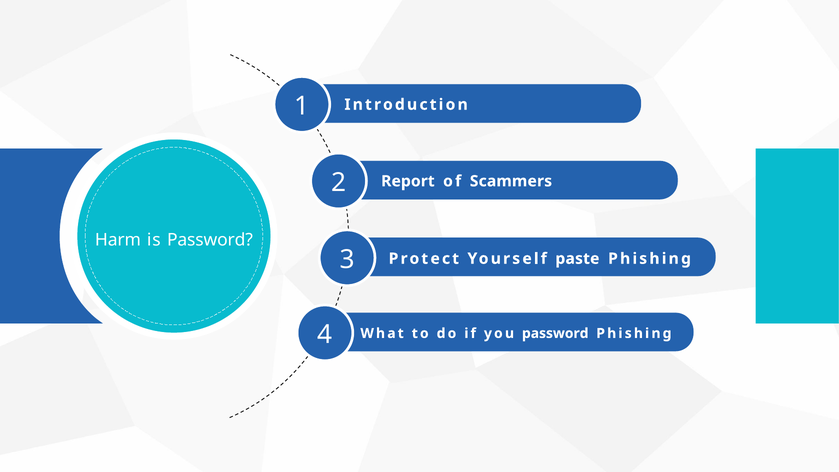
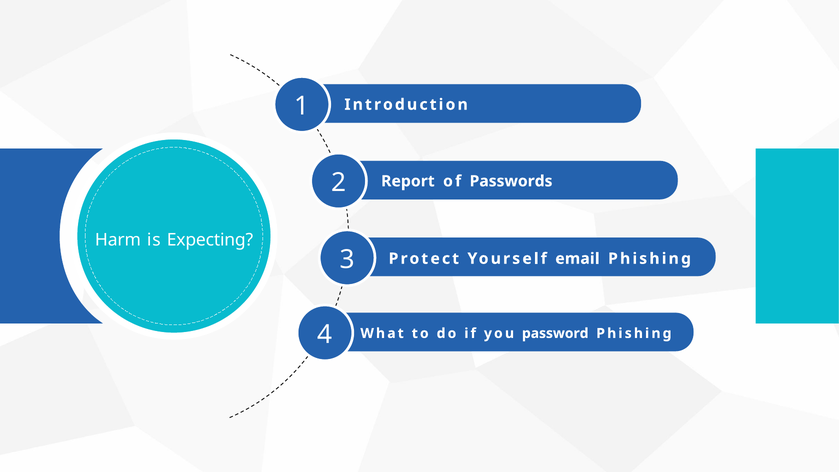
Scammers: Scammers -> Passwords (511, 181)
is Password: Password -> Expecting (210, 240)
paste: paste -> email (577, 259)
